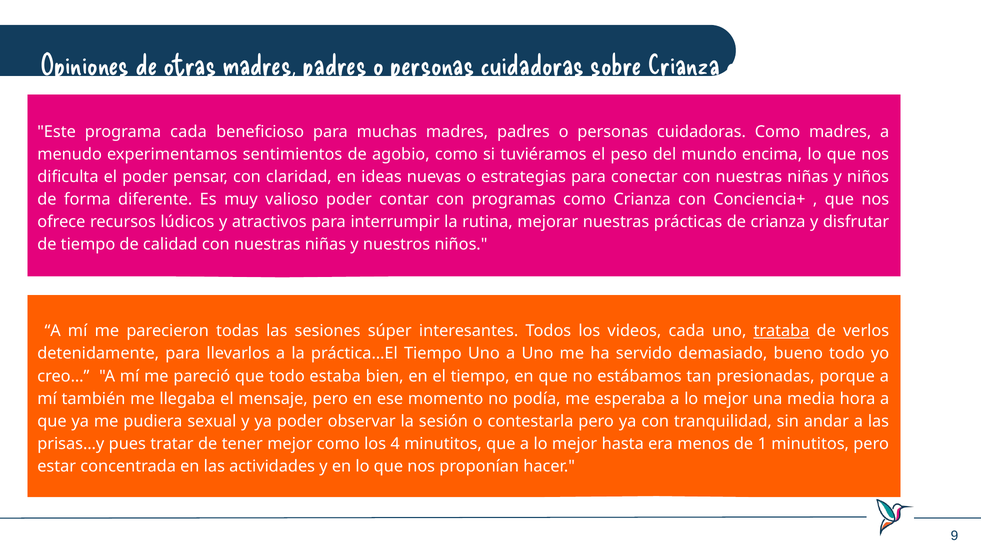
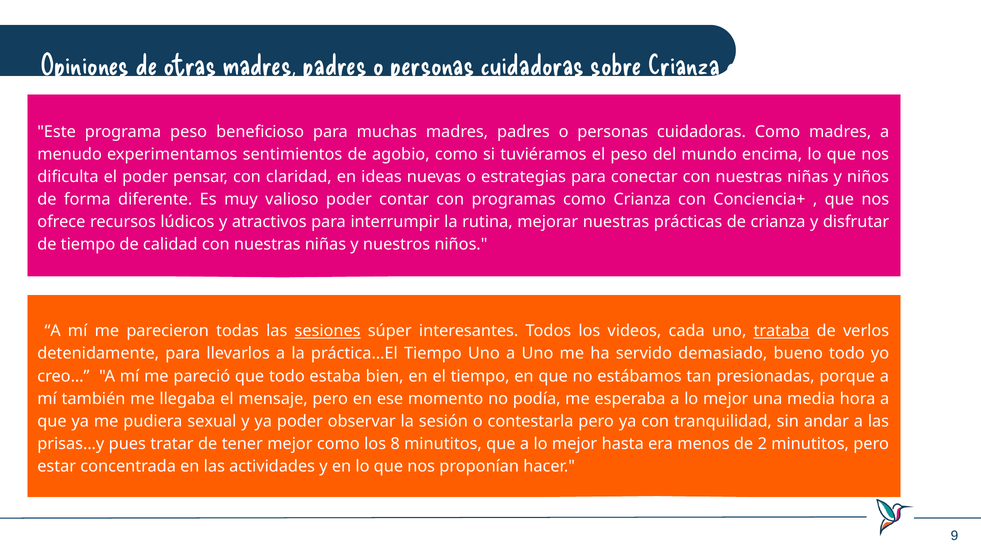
programa cada: cada -> peso (189, 132)
sesiones underline: none -> present (328, 331)
4: 4 -> 8 (395, 444)
1: 1 -> 2 (762, 444)
